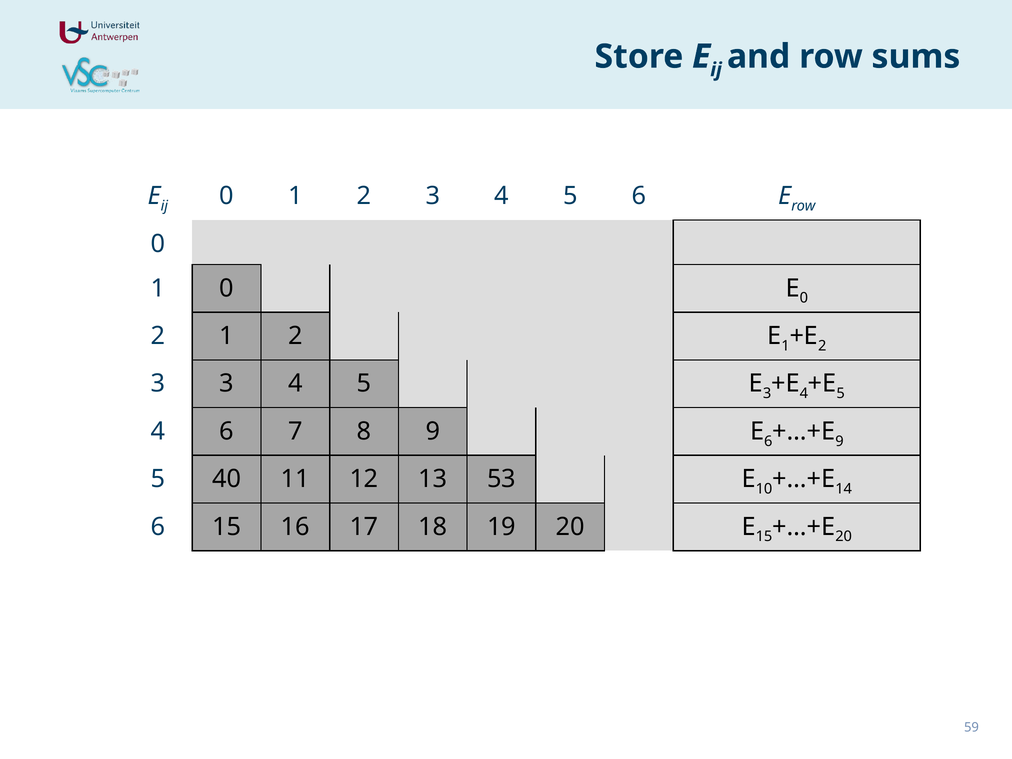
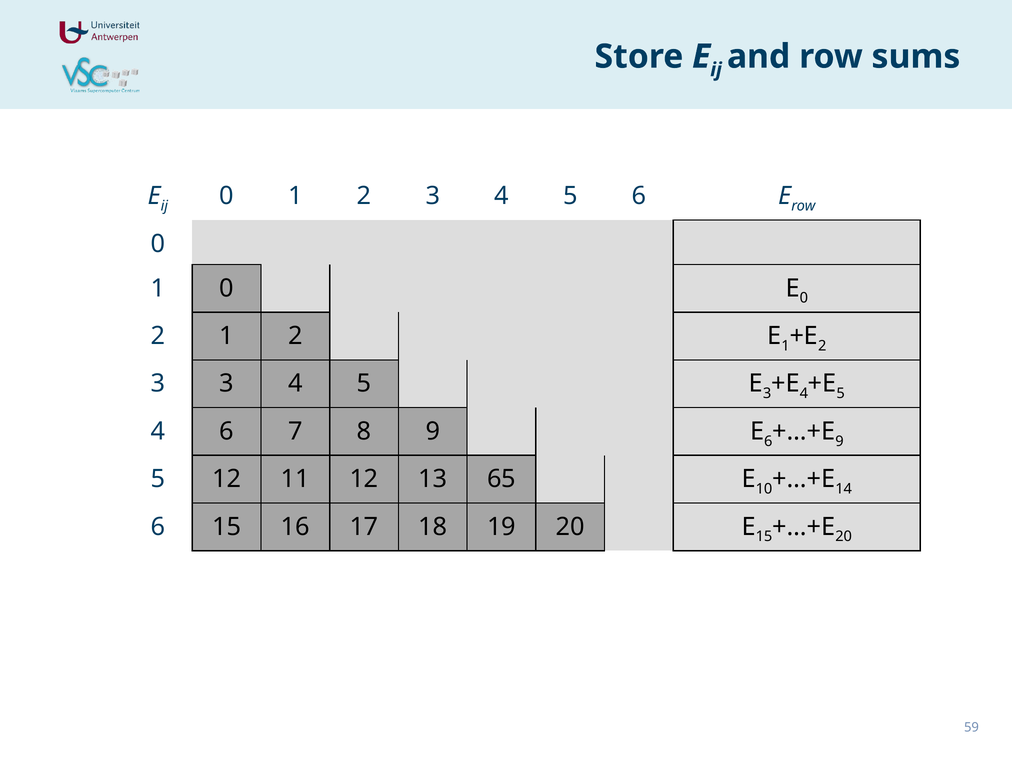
5 40: 40 -> 12 (227, 479)
53: 53 -> 65 (502, 479)
